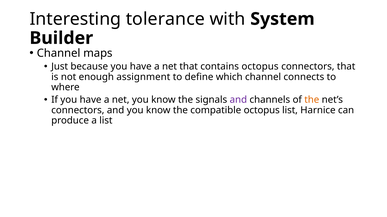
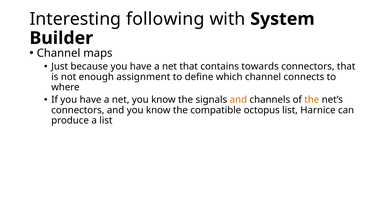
tolerance: tolerance -> following (165, 19)
contains octopus: octopus -> towards (260, 67)
and colour: purple -> orange (238, 100)
